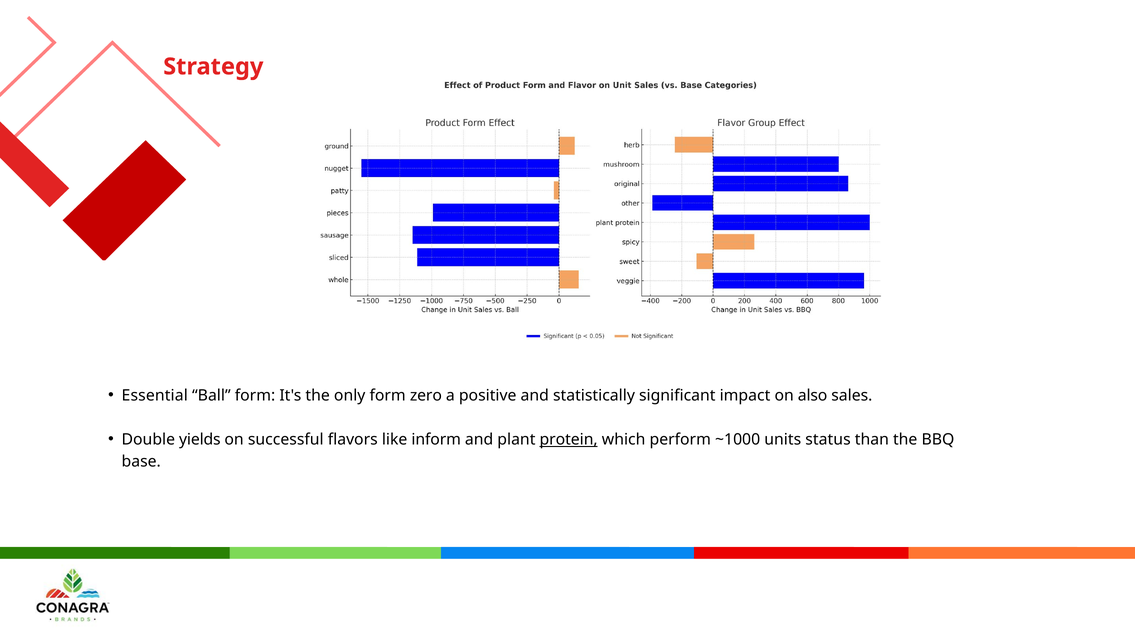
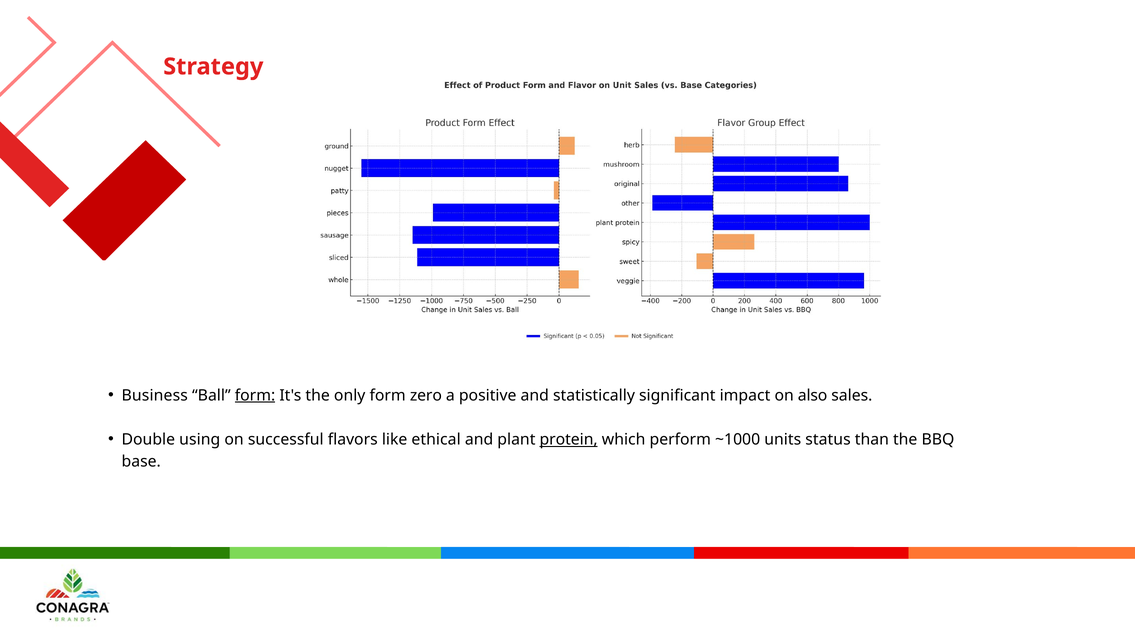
Essential: Essential -> Business (155, 396)
form underline: none -> present (255, 396)
yields: yields -> using (200, 440)
inform: inform -> ethical (436, 440)
